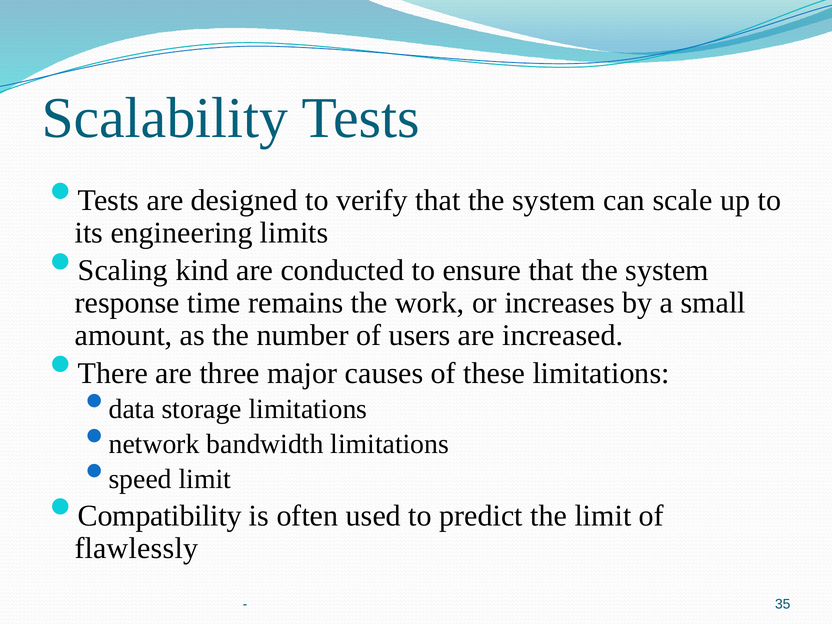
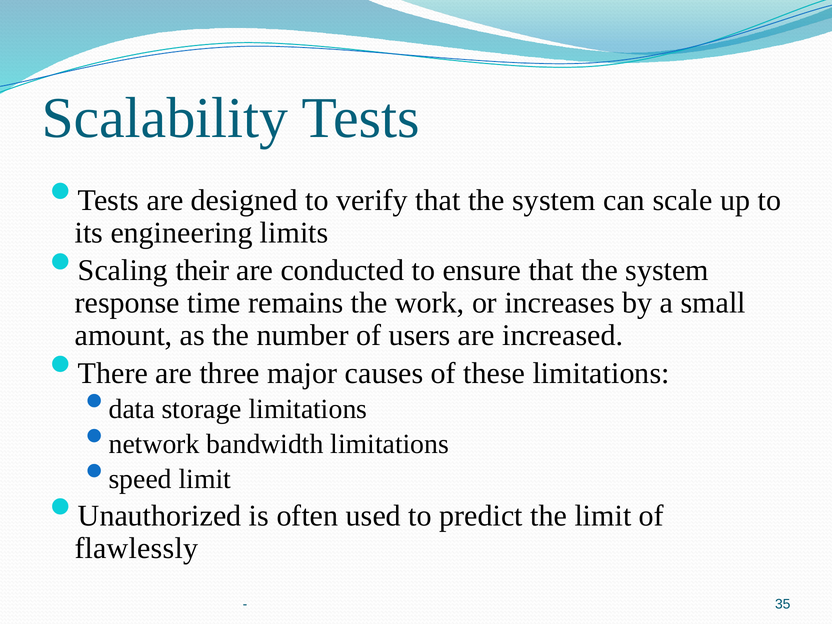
kind: kind -> their (202, 271)
Compatibility: Compatibility -> Unauthorized (160, 516)
